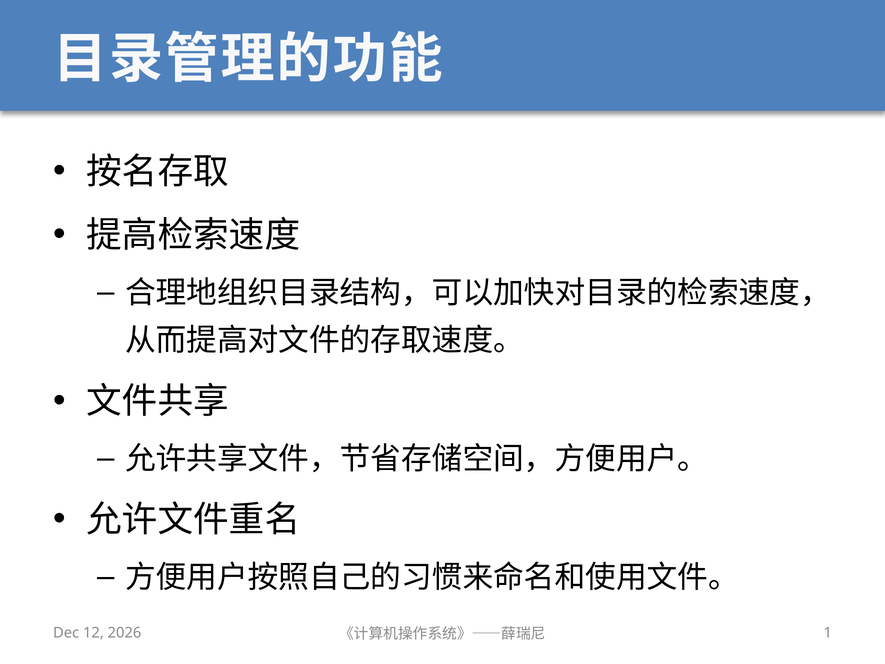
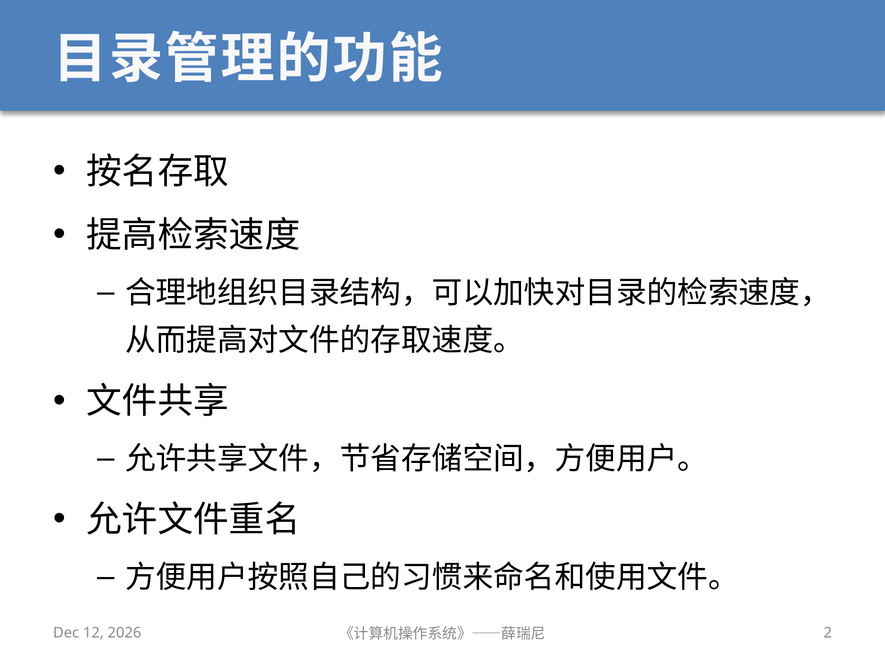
1: 1 -> 2 (828, 633)
